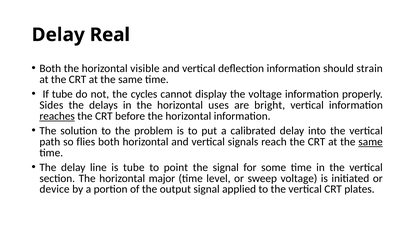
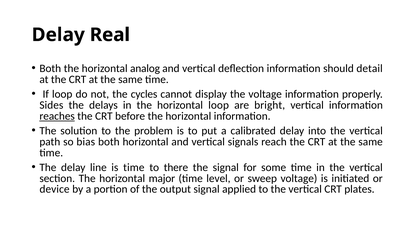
visible: visible -> analog (145, 69)
strain: strain -> detail (370, 69)
If tube: tube -> loop (62, 94)
horizontal uses: uses -> loop (219, 105)
flies: flies -> bias (86, 142)
same underline: present -> none (371, 142)
is tube: tube -> time (134, 168)
point: point -> there (176, 168)
